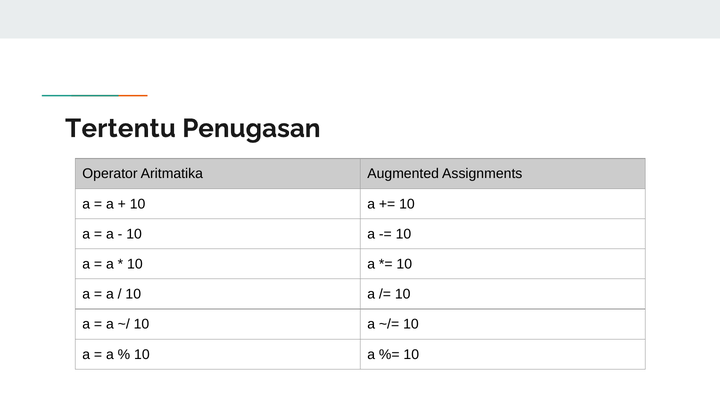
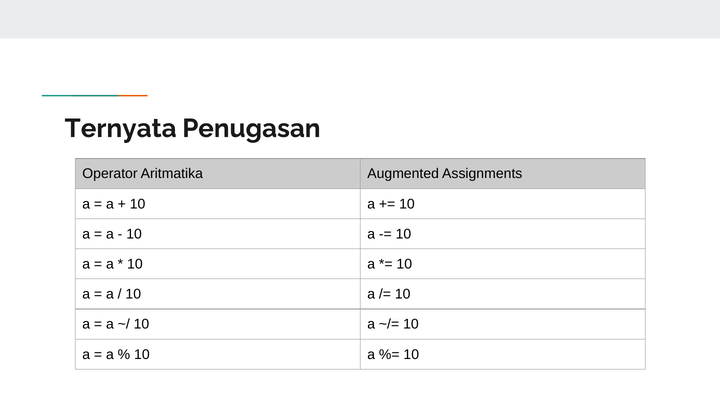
Tertentu: Tertentu -> Ternyata (121, 128)
